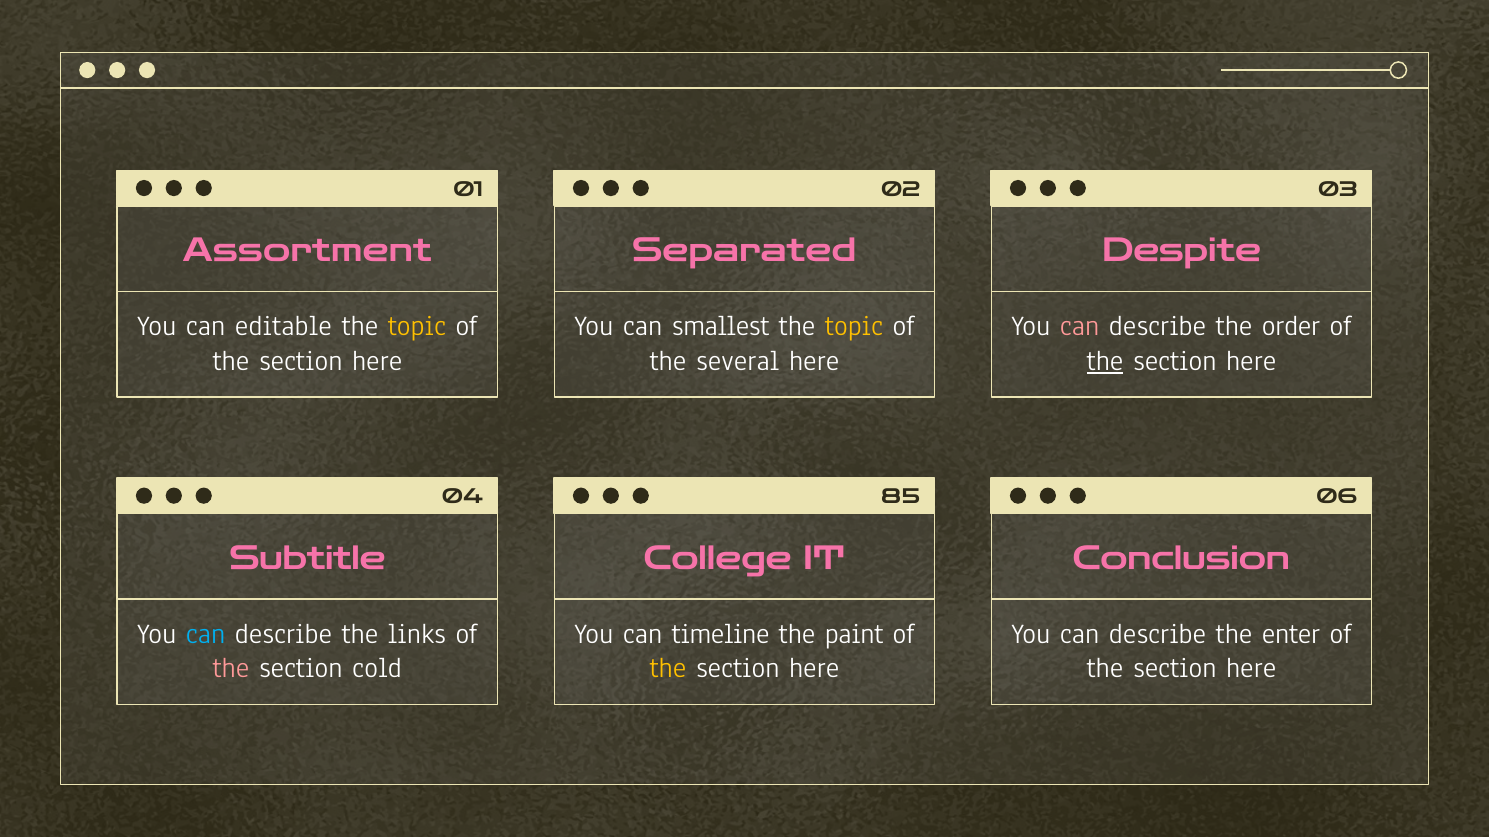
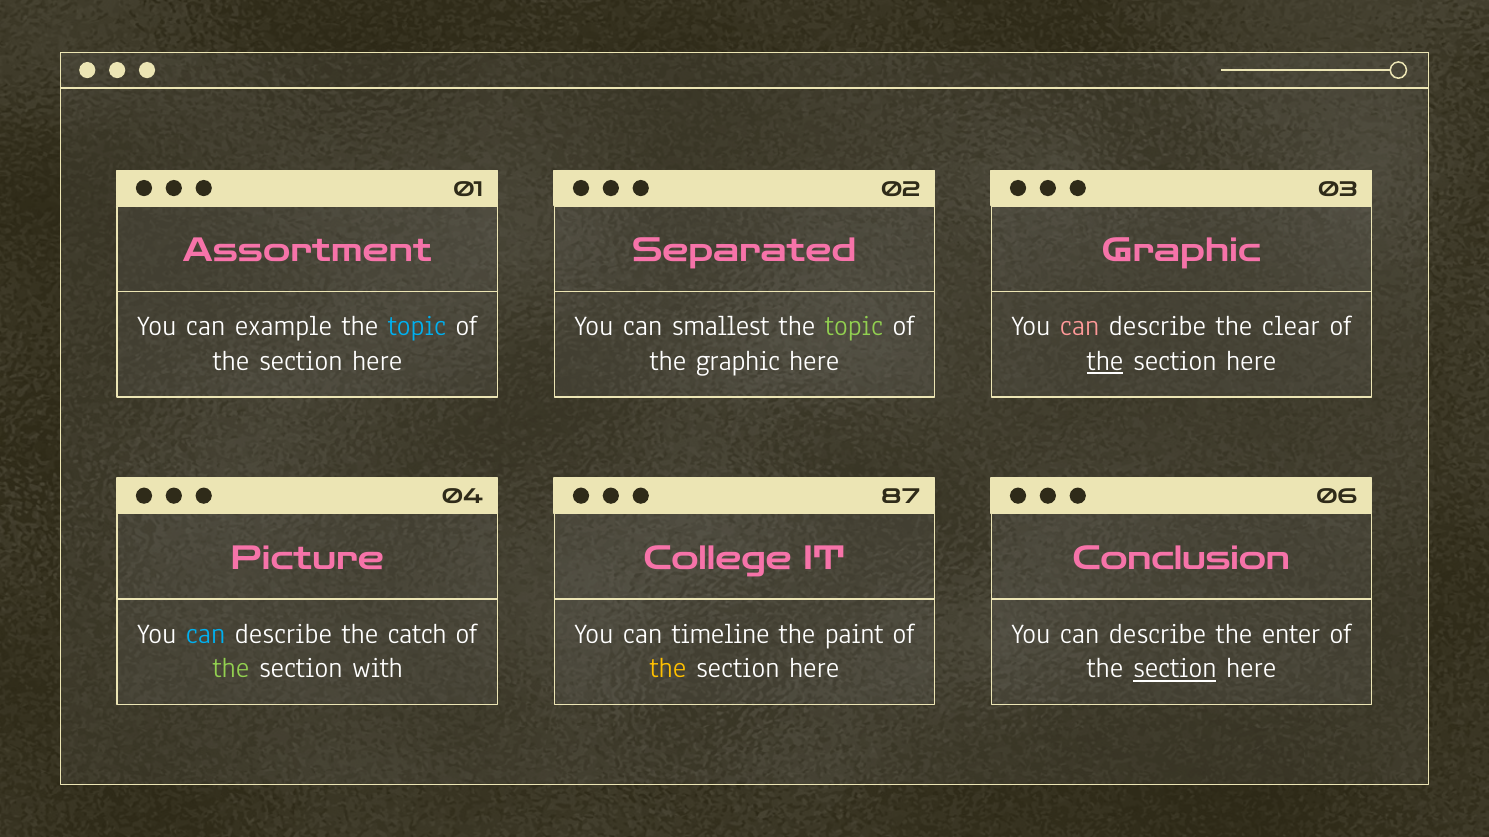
Despite: Despite -> Graphic (1181, 251)
editable: editable -> example (283, 326)
topic colour: yellow -> light blue (417, 326)
topic colour: yellow -> light green (854, 326)
order: order -> clear (1291, 326)
the several: several -> graphic (738, 361)
85: 85 -> 87 (900, 497)
Subtitle: Subtitle -> Picture (307, 559)
links: links -> catch (417, 634)
the colour: pink -> light green (231, 669)
cold: cold -> with (377, 669)
section underline: none -> present (1175, 669)
